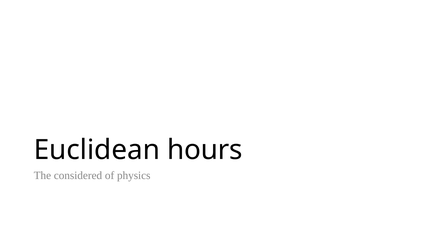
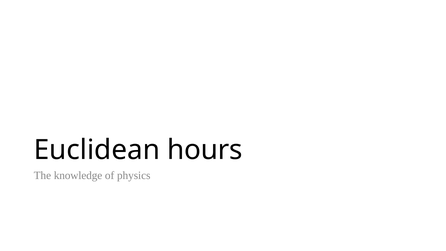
considered: considered -> knowledge (78, 176)
